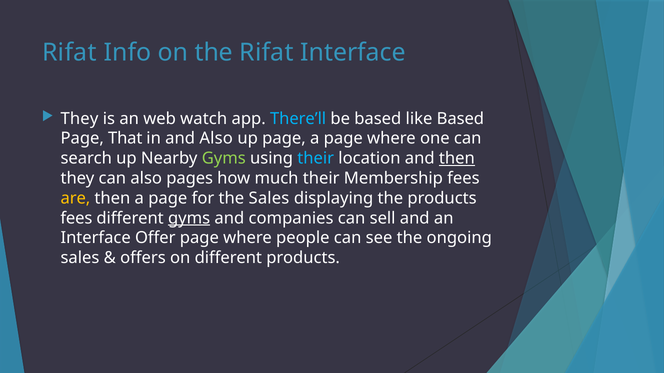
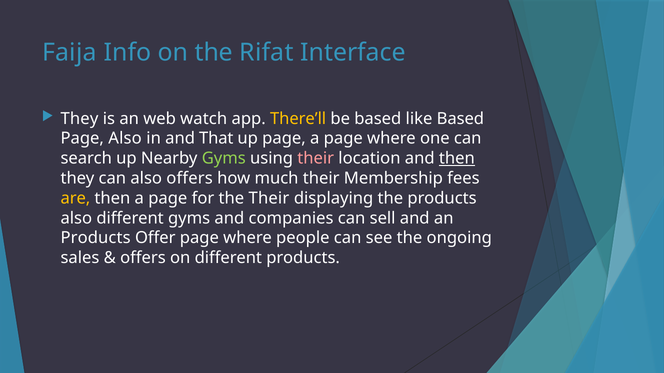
Rifat: Rifat -> Faija (69, 52)
There’ll colour: light blue -> yellow (298, 119)
Page That: That -> Also (125, 139)
and Also: Also -> That (216, 139)
their colour: light blue -> pink (316, 159)
also pages: pages -> offers (190, 179)
the Sales: Sales -> Their (269, 198)
fees: fees -> also (76, 218)
gyms underline: present -> none (189, 218)
Interface: Interface -> Products (96, 238)
